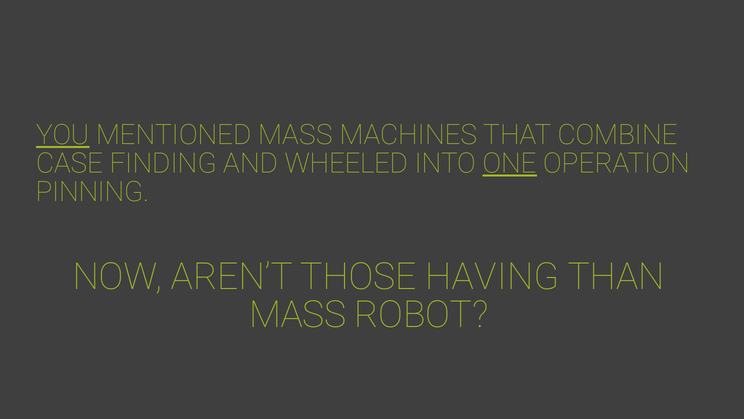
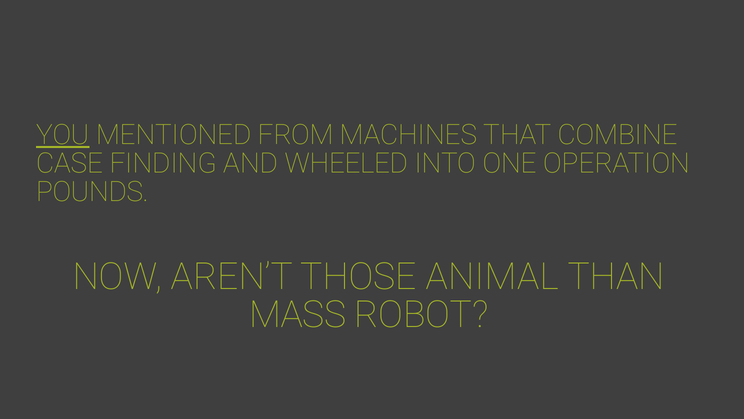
MENTIONED MASS: MASS -> FROM (296, 135)
ONE underline: present -> none (510, 163)
PINNING: PINNING -> POUNDS (92, 192)
HAVING: HAVING -> ANIMAL (492, 277)
